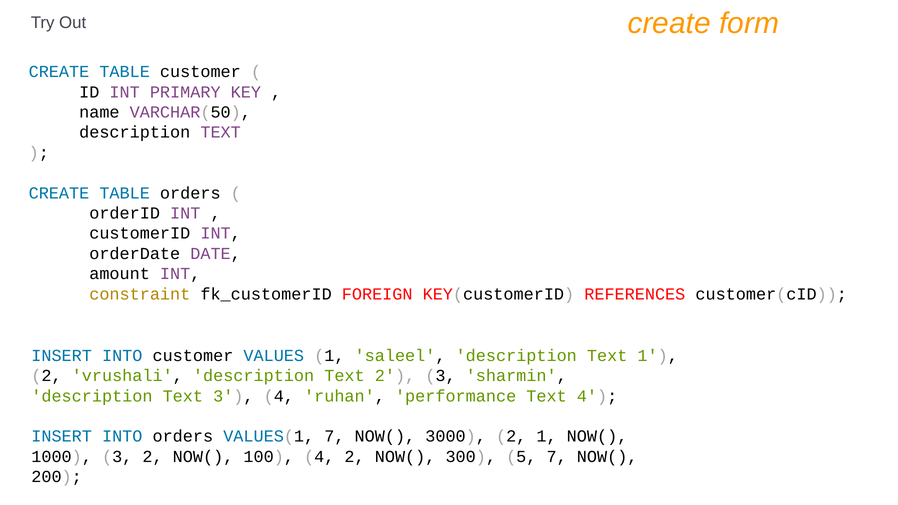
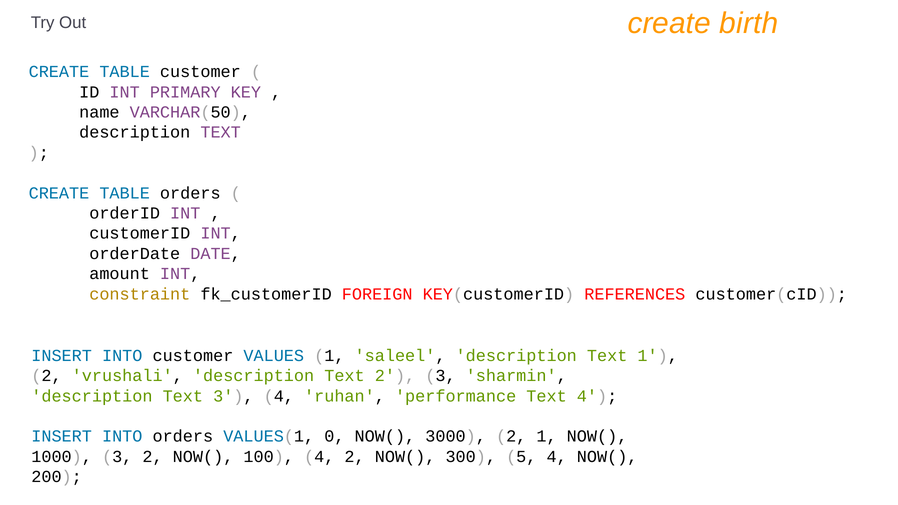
form: form -> birth (749, 23)
VALUES(1 7: 7 -> 0 (334, 436)
5 7: 7 -> 4 (557, 457)
